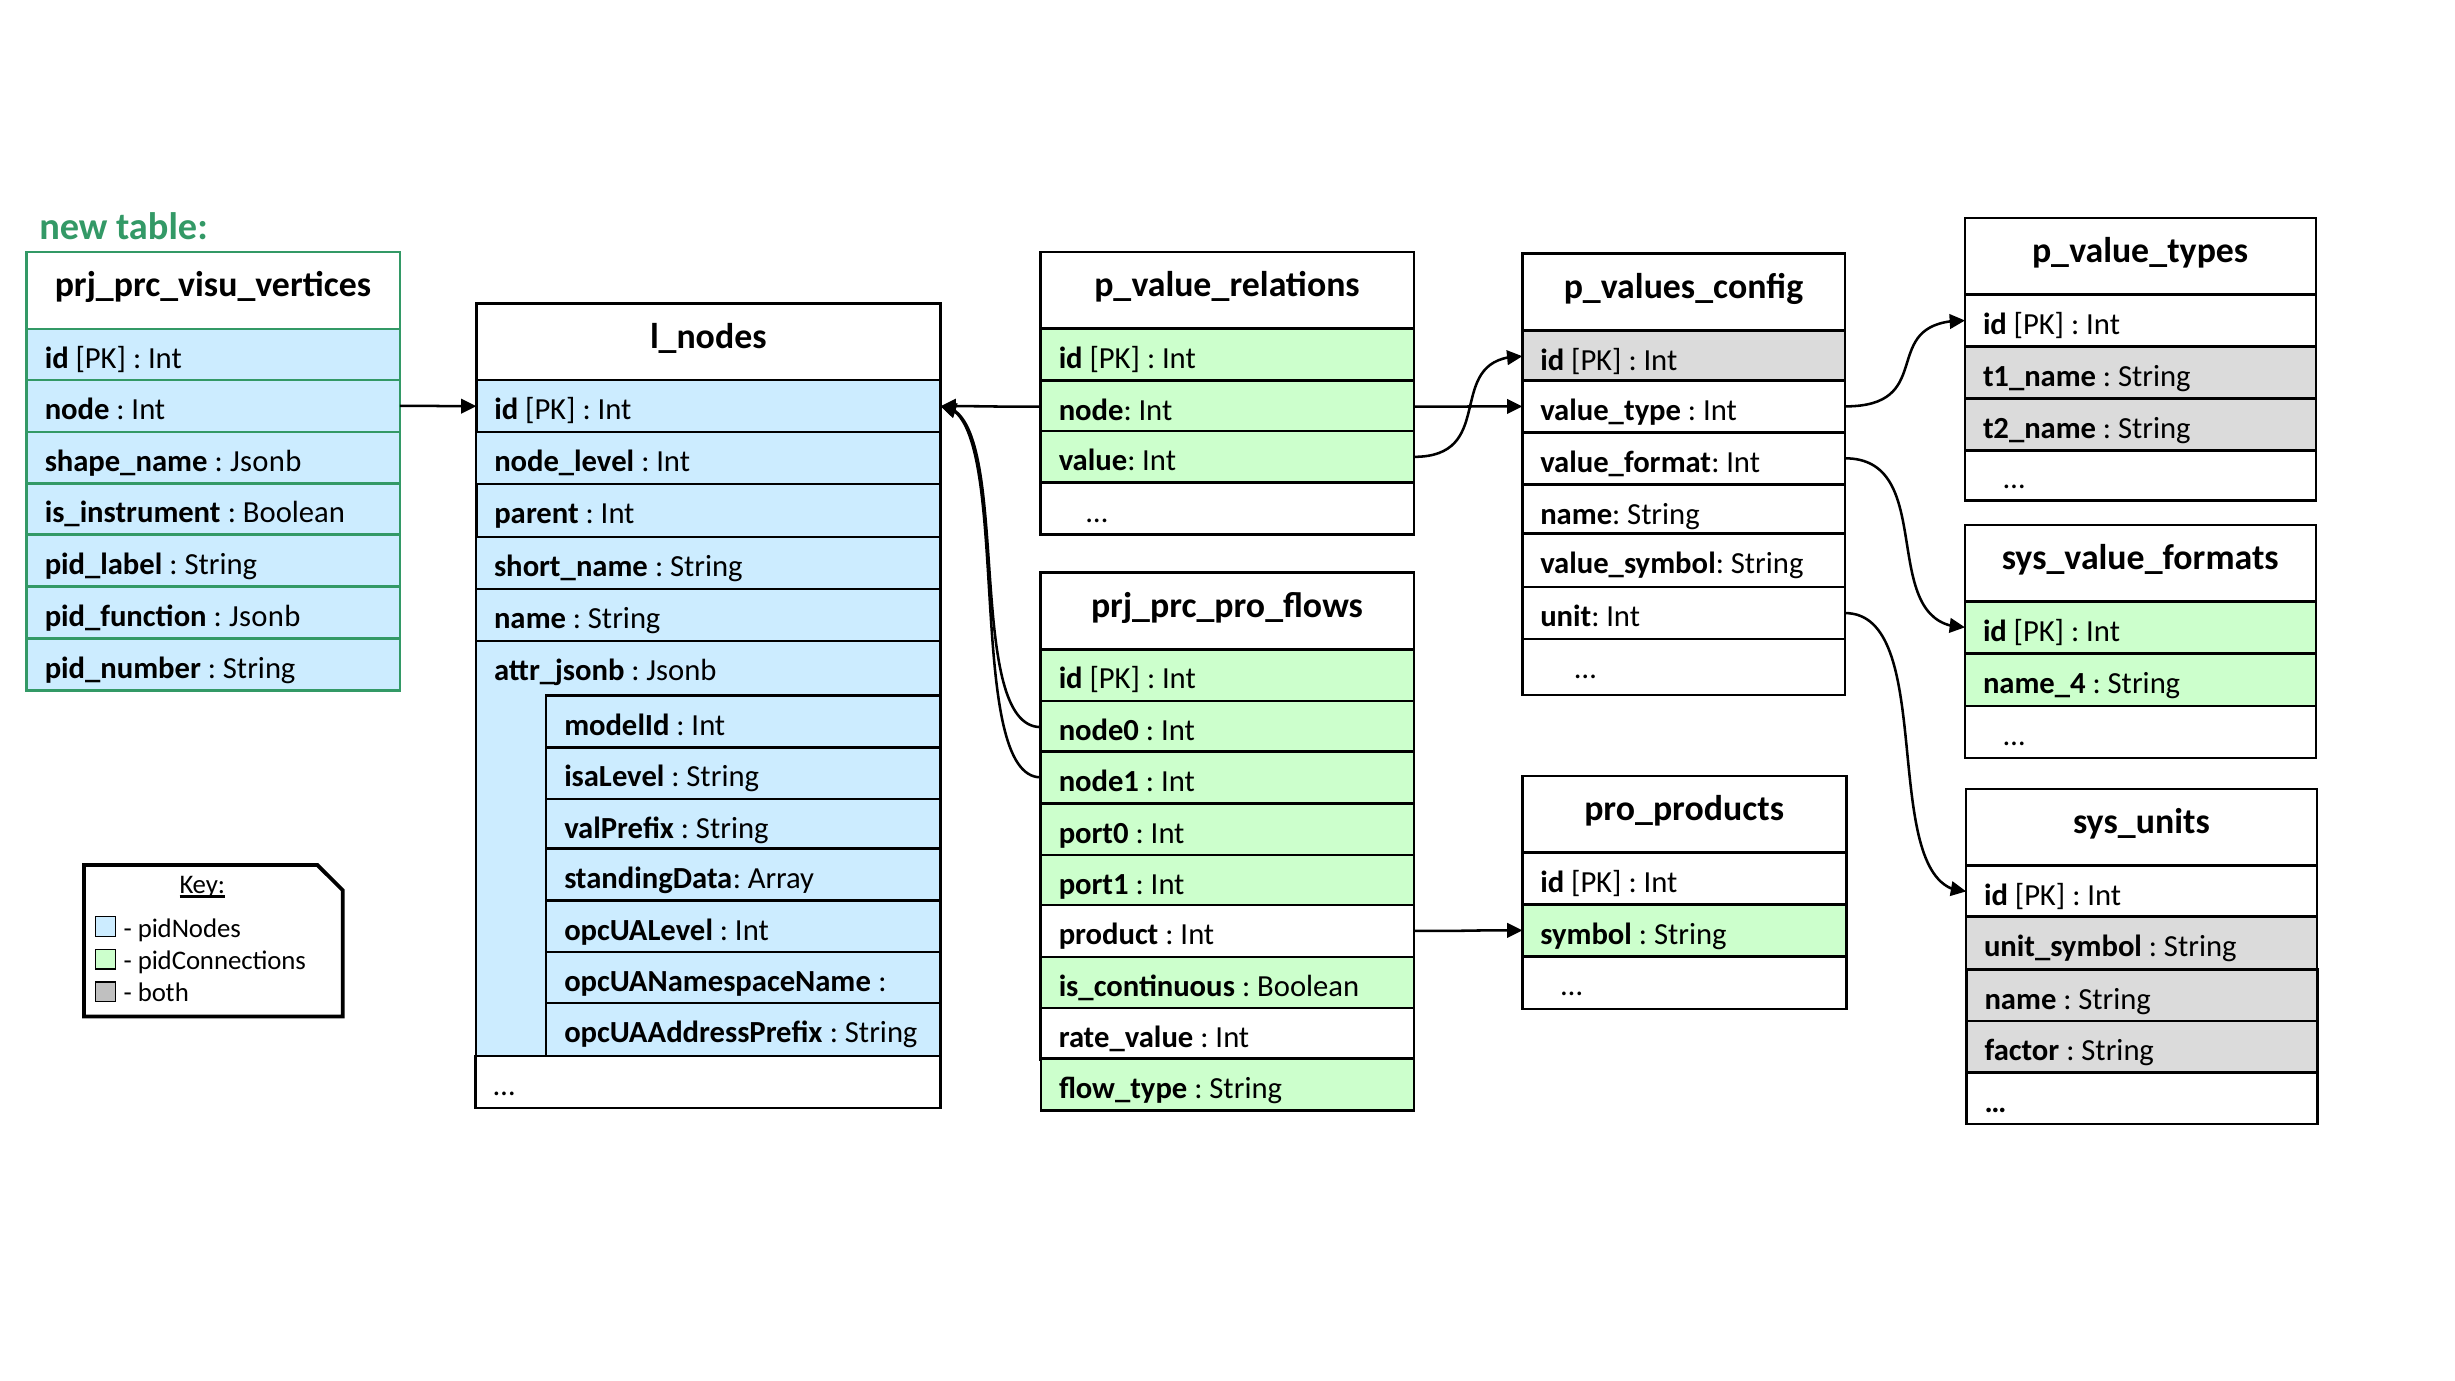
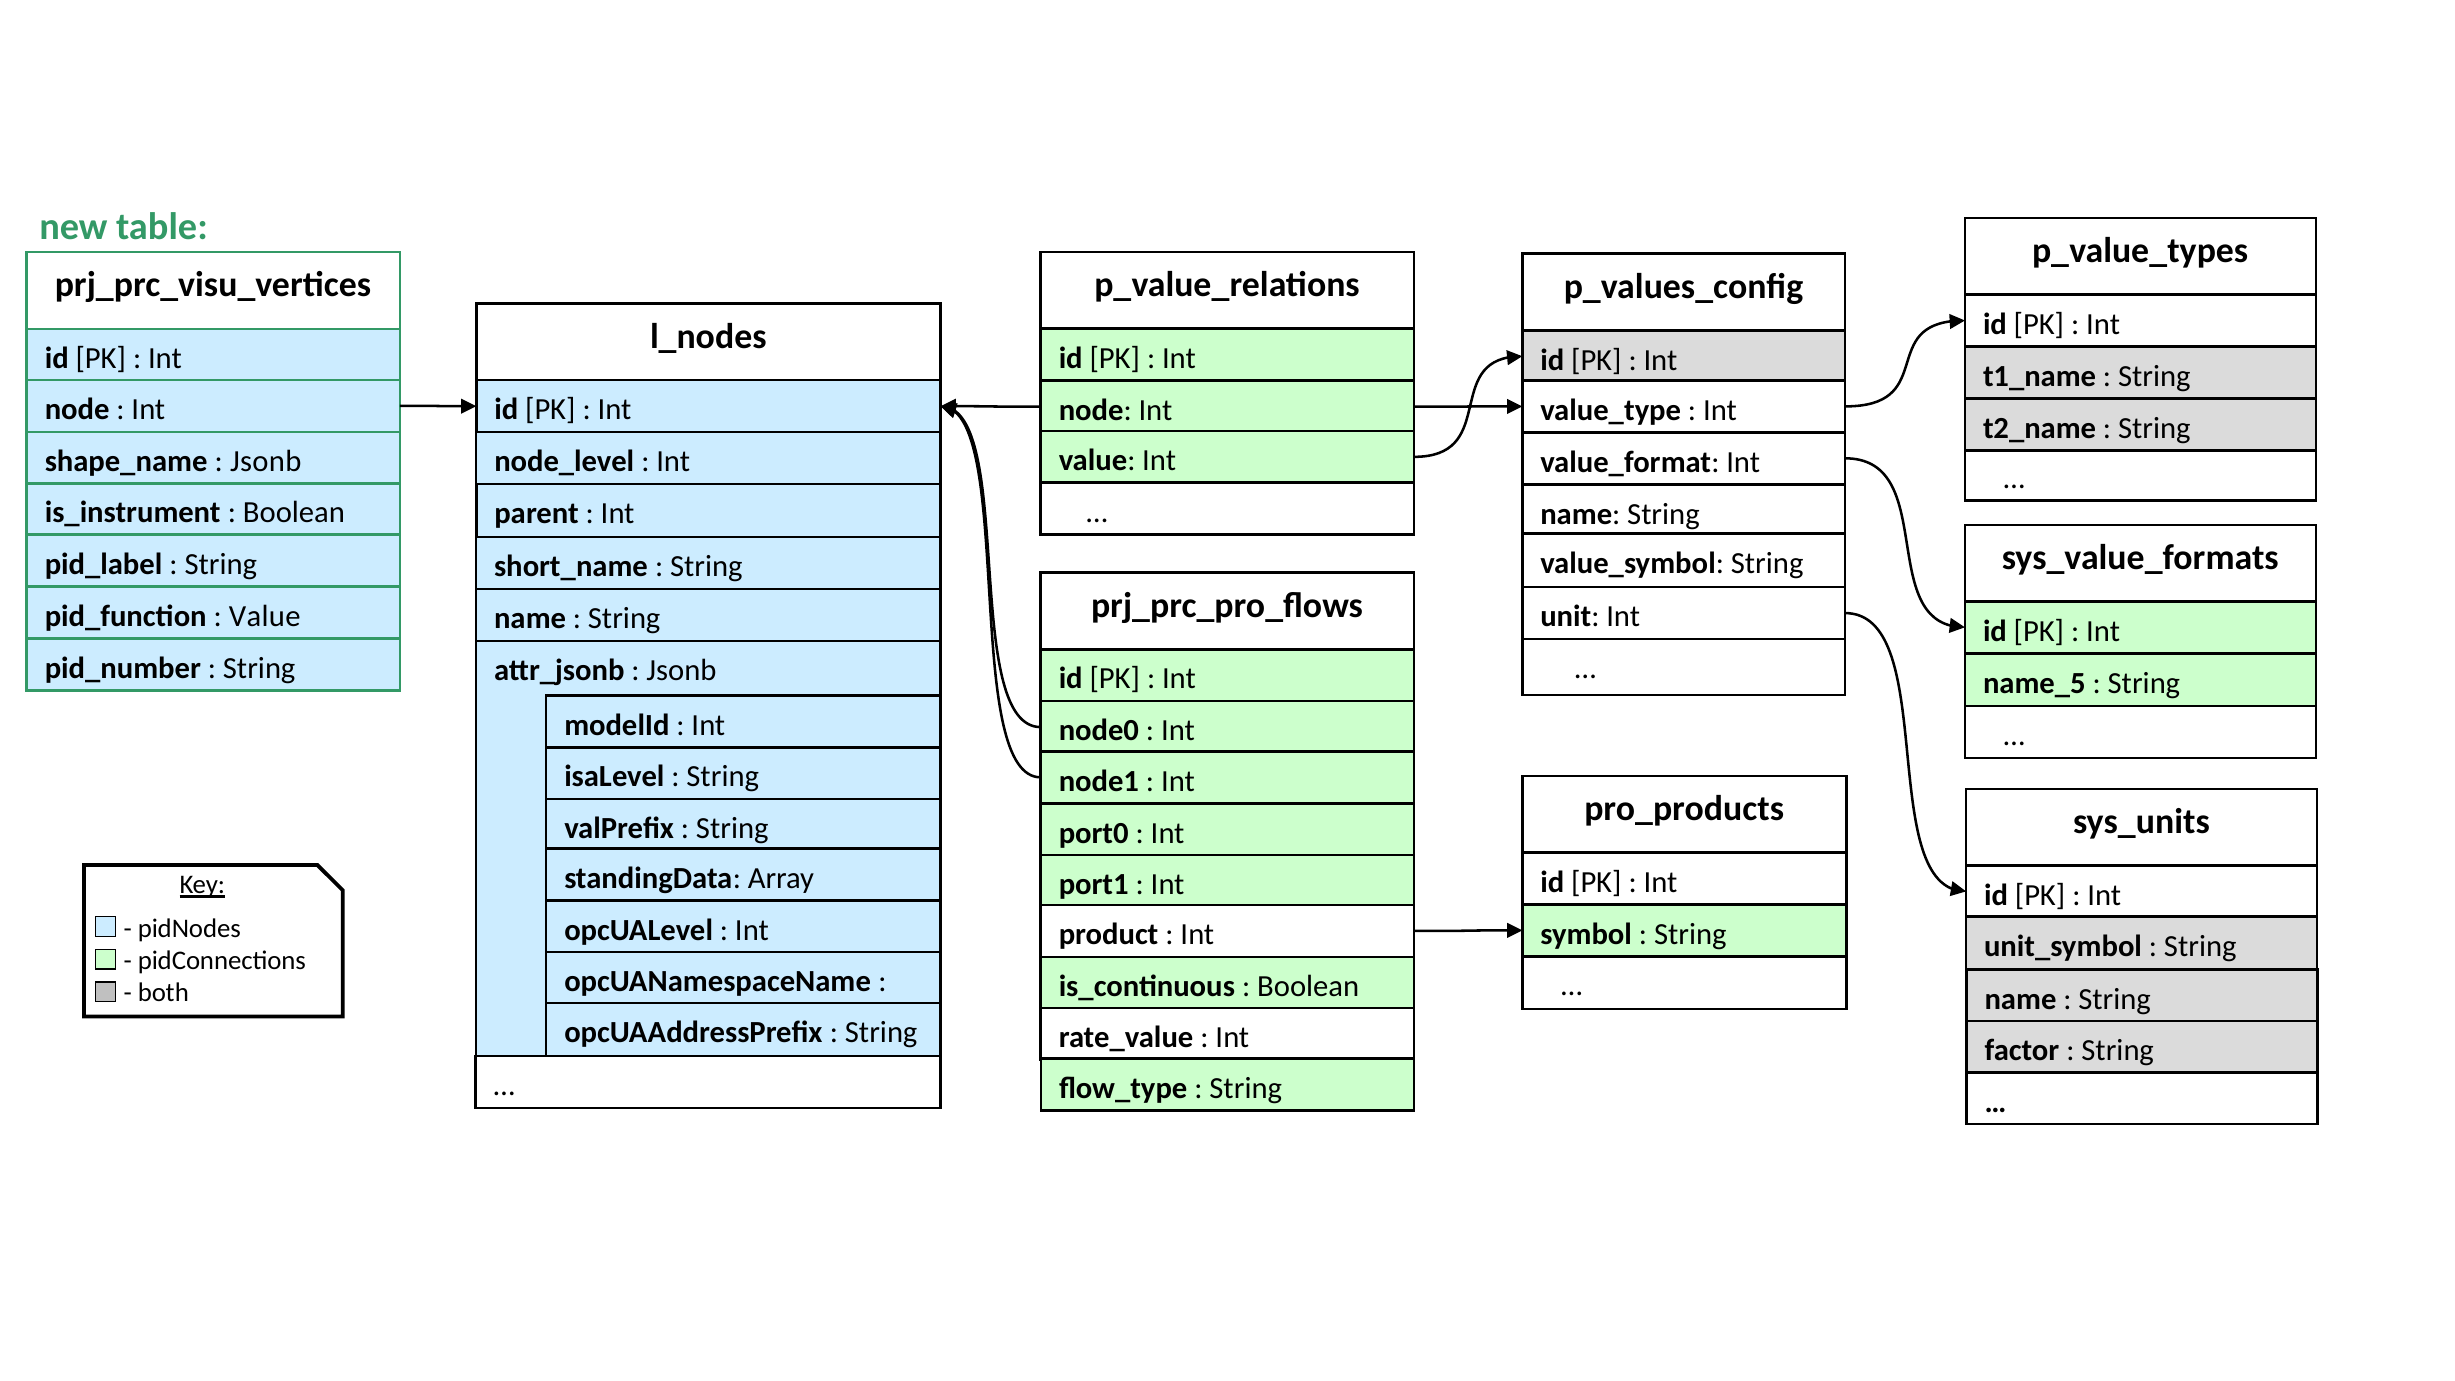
Jsonb: Jsonb -> Value (265, 616)
name_4: name_4 -> name_5 (2034, 684)
